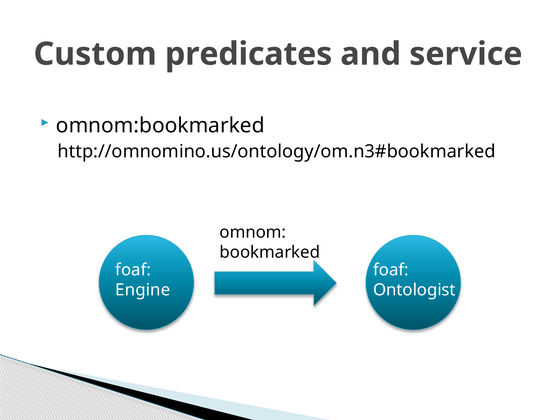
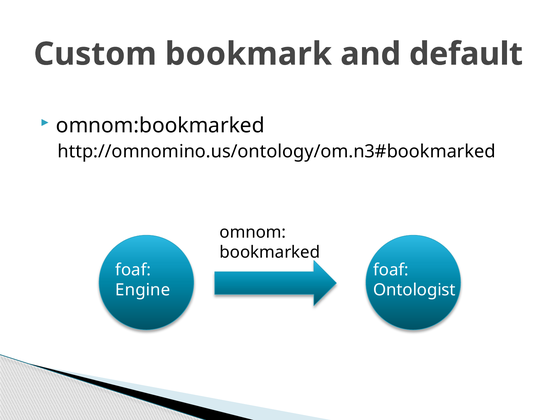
predicates: predicates -> bookmark (248, 54)
service: service -> default (466, 54)
